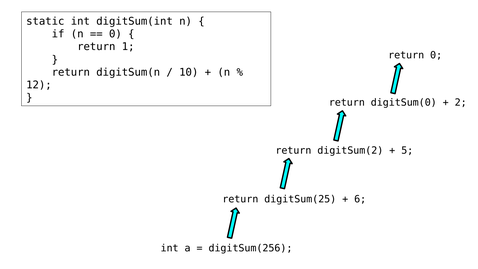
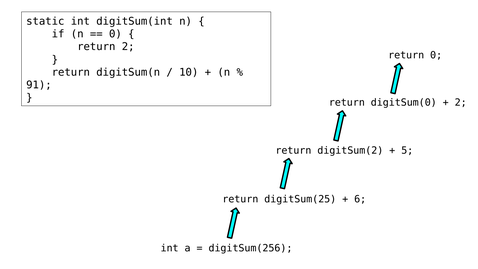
return 1: 1 -> 2 (128, 47)
12: 12 -> 91 (39, 85)
